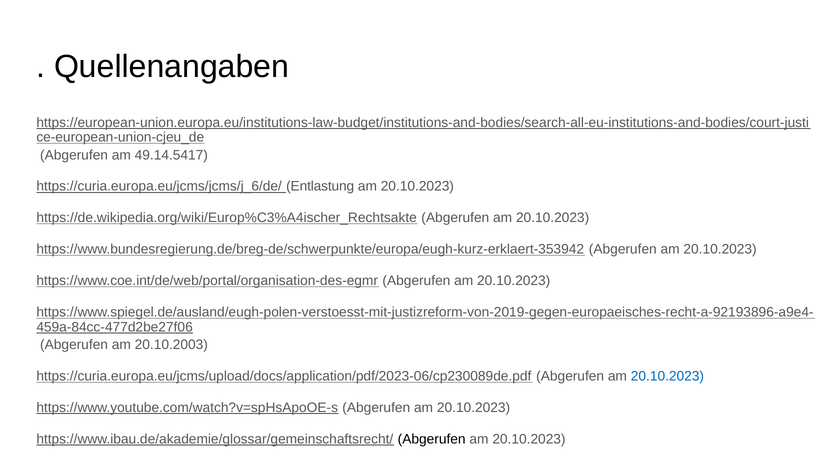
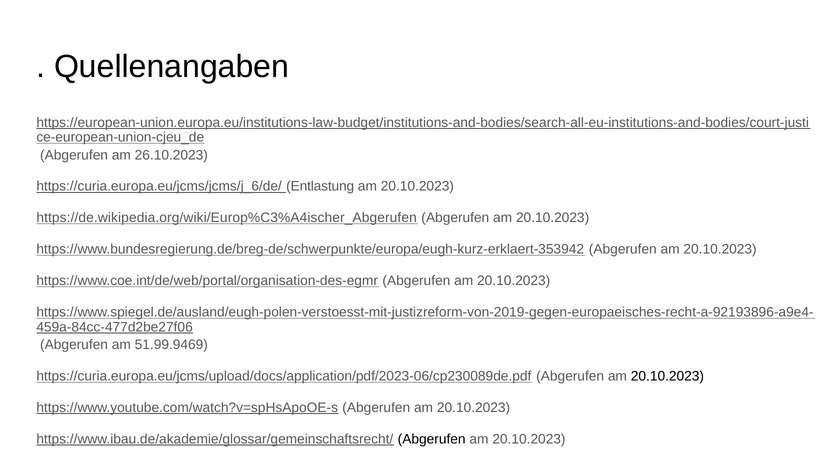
49.14.5417: 49.14.5417 -> 26.10.2023 (171, 155)
https://de.wikipedia.org/wiki/Europ%C3%A4ischer_Rechtsakte: https://de.wikipedia.org/wiki/Europ%C3%A4ischer_Rechtsakte -> https://de.wikipedia.org/wiki/Europ%C3%A4ischer_Abgerufen (227, 218)
20.10.2003: 20.10.2003 -> 51.99.9469 (171, 345)
20.10.2023 colour: blue -> black (667, 376)
